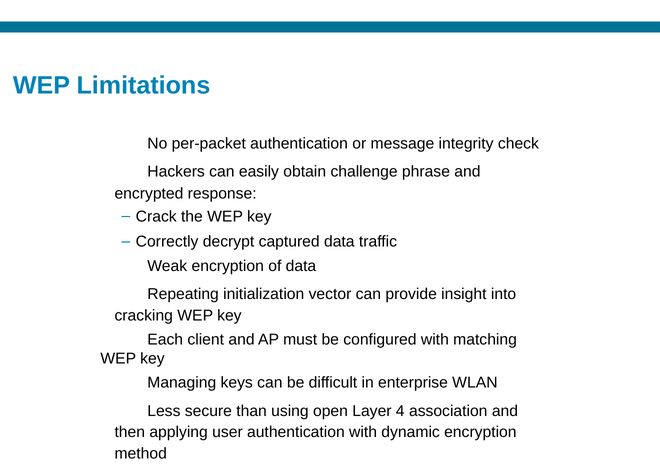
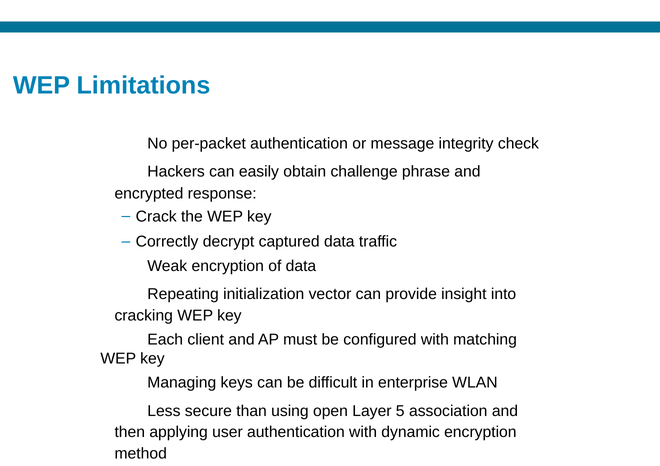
4: 4 -> 5 (400, 411)
